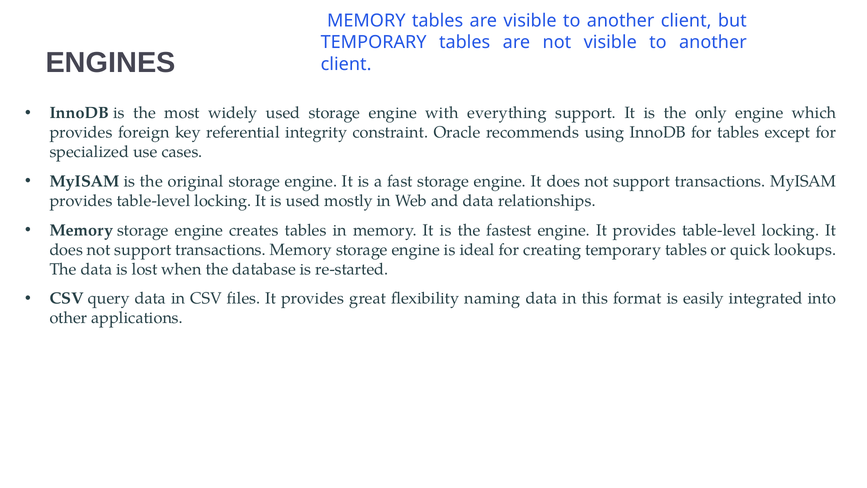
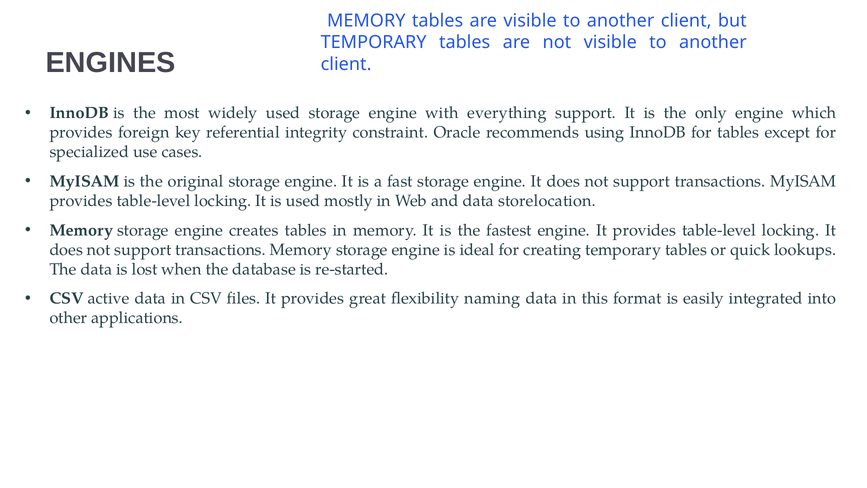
relationships: relationships -> storelocation (547, 201)
query: query -> active (109, 298)
